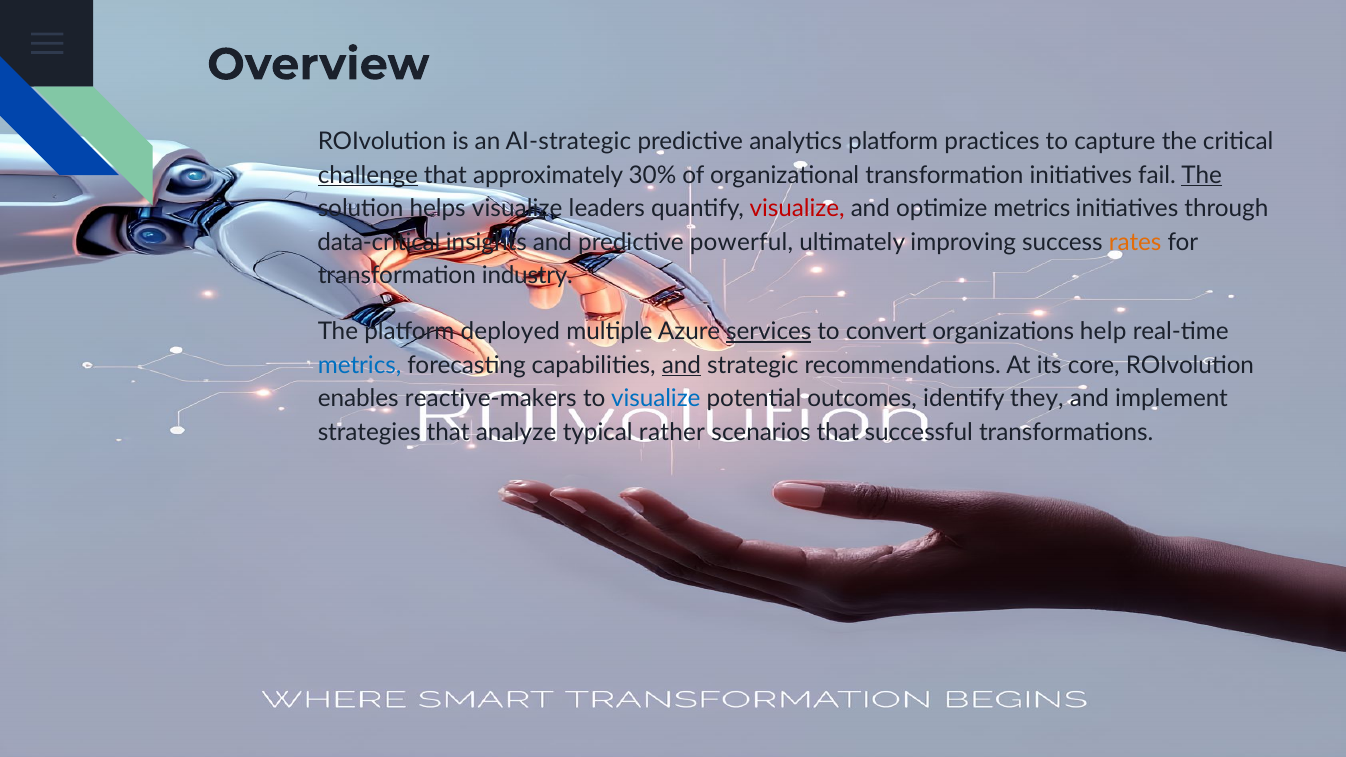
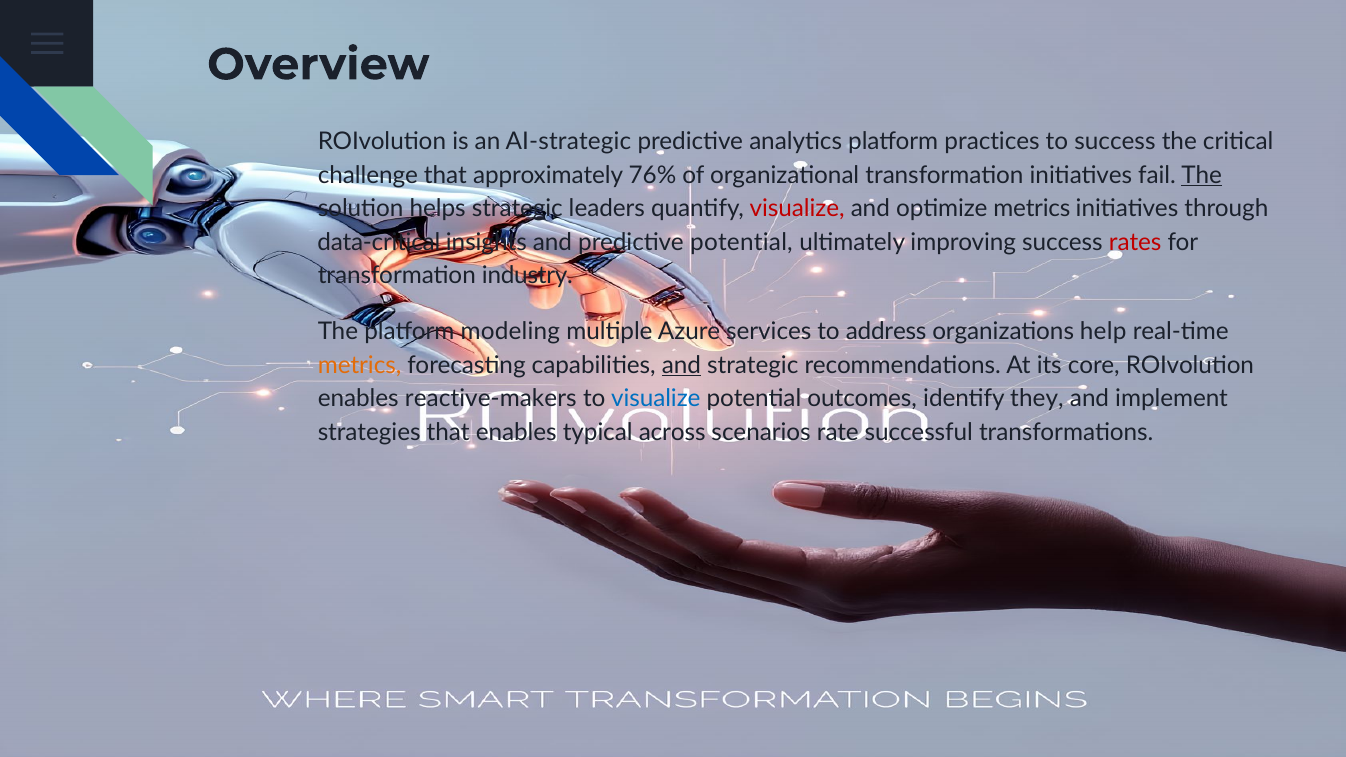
to capture: capture -> success (1115, 142)
challenge underline: present -> none (368, 175)
30%: 30% -> 76% (652, 175)
helps visualize: visualize -> strategic (517, 209)
predictive powerful: powerful -> potential (741, 242)
rates colour: orange -> red (1135, 242)
deployed: deployed -> modeling (510, 332)
services underline: present -> none (769, 332)
convert: convert -> address (886, 332)
metrics colour: blue -> orange (360, 365)
that analyze: analyze -> enables (516, 432)
rather: rather -> across (672, 432)
scenarios that: that -> rate (838, 432)
